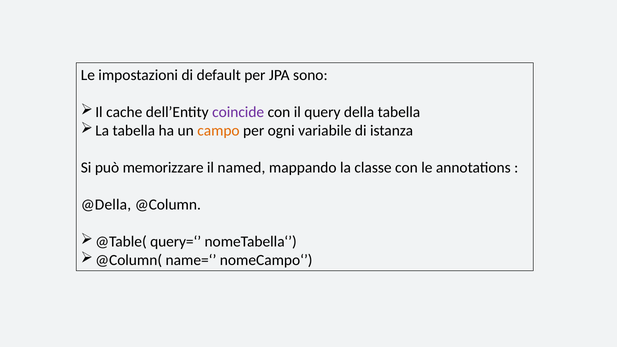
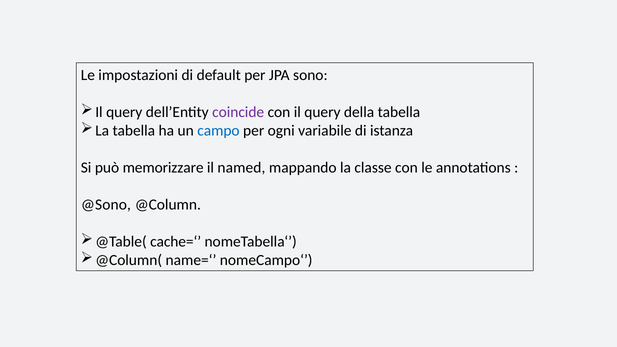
cache: cache -> query (124, 112)
campo colour: orange -> blue (218, 131)
@Della: @Della -> @Sono (106, 205)
query=‘: query=‘ -> cache=‘ (176, 242)
